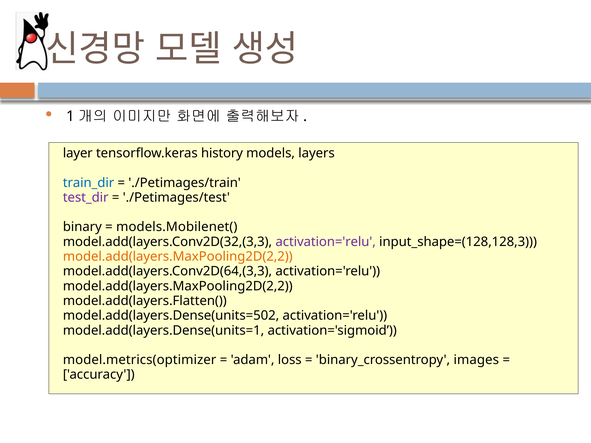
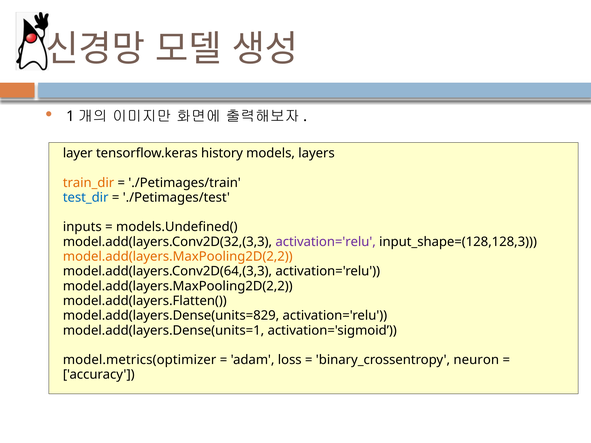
train_dir colour: blue -> orange (89, 183)
test_dir colour: purple -> blue (86, 198)
binary: binary -> inputs (82, 227)
models.Mobilenet(: models.Mobilenet( -> models.Undefined( (177, 227)
model.add(layers.Dense(units=502: model.add(layers.Dense(units=502 -> model.add(layers.Dense(units=829 (171, 316)
images: images -> neuron (476, 360)
